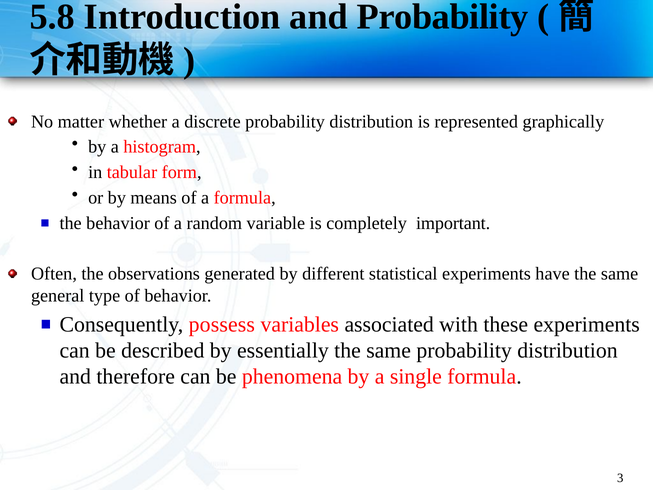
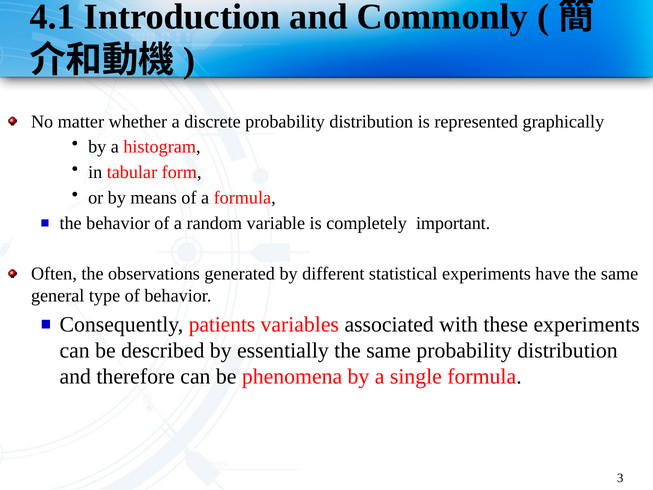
5.8: 5.8 -> 4.1 (52, 17)
and Probability: Probability -> Commonly (442, 17)
possess: possess -> patients (222, 324)
